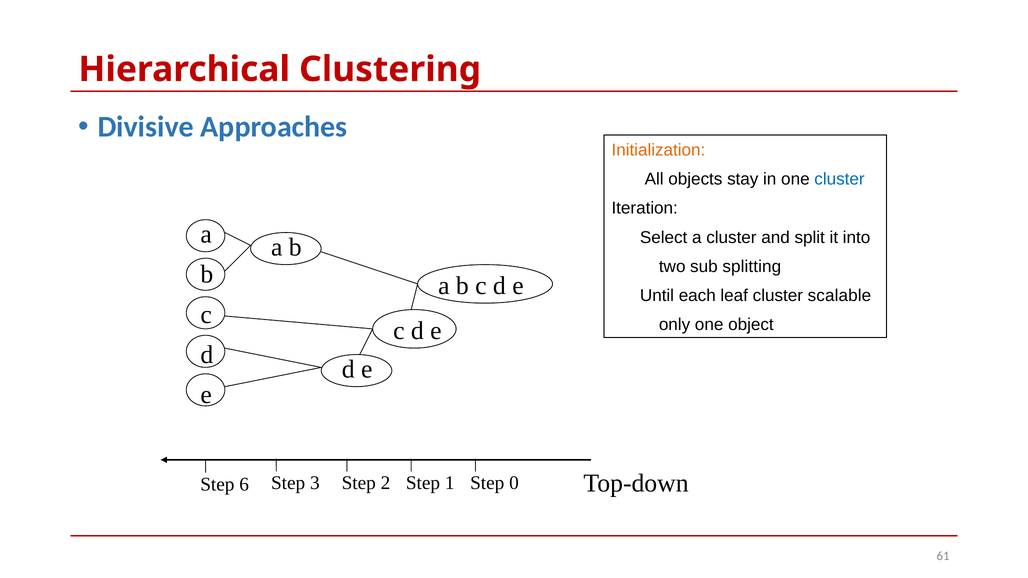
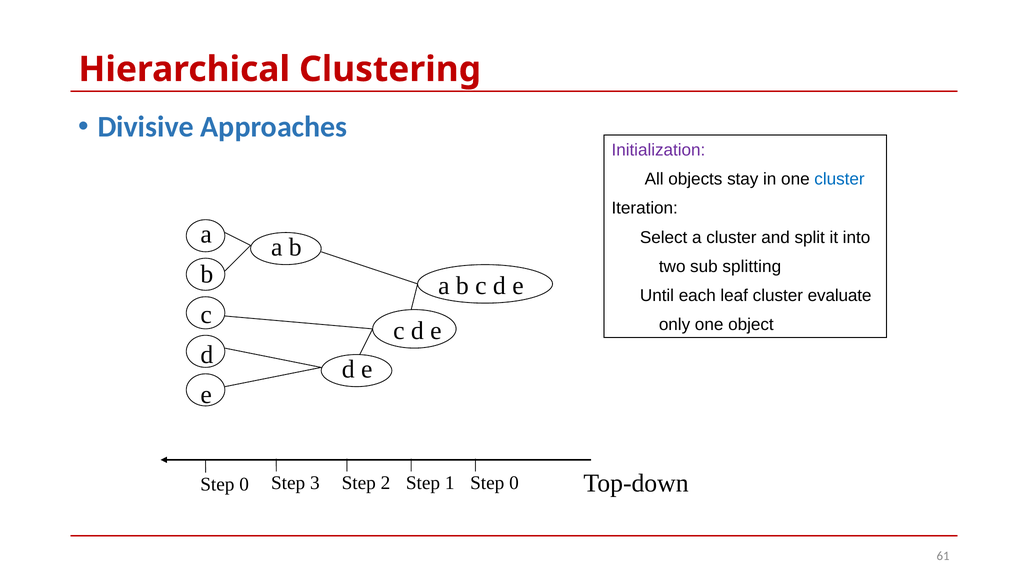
Initialization colour: orange -> purple (658, 150)
scalable: scalable -> evaluate (840, 296)
6: 6 -> 0 (244, 484)
